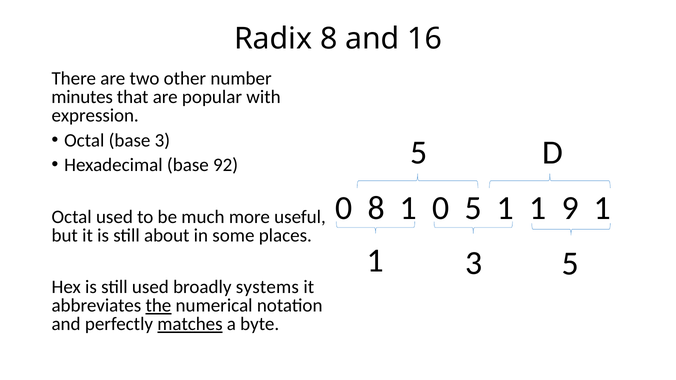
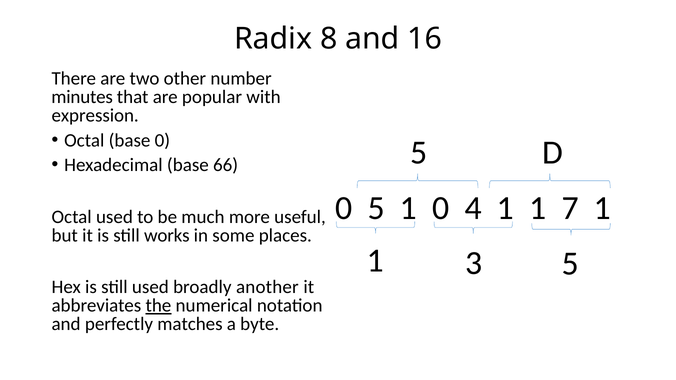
base 3: 3 -> 0 (162, 140)
92: 92 -> 66 (226, 165)
0 8: 8 -> 5 (376, 208)
0 5: 5 -> 4 (473, 208)
9: 9 -> 7 (570, 208)
about: about -> works (167, 236)
systems: systems -> another (267, 287)
matches underline: present -> none (190, 324)
